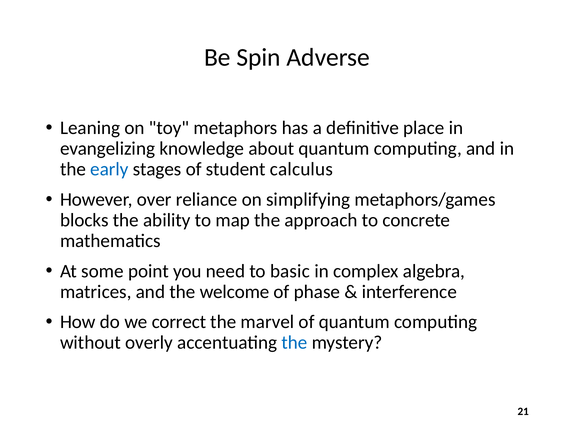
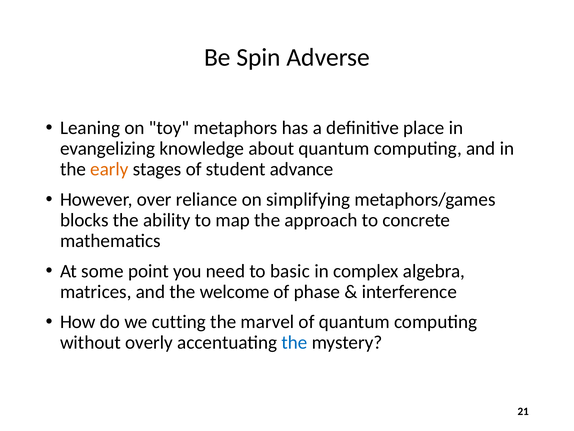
early colour: blue -> orange (109, 169)
calculus: calculus -> advance (302, 169)
correct: correct -> cutting (179, 322)
